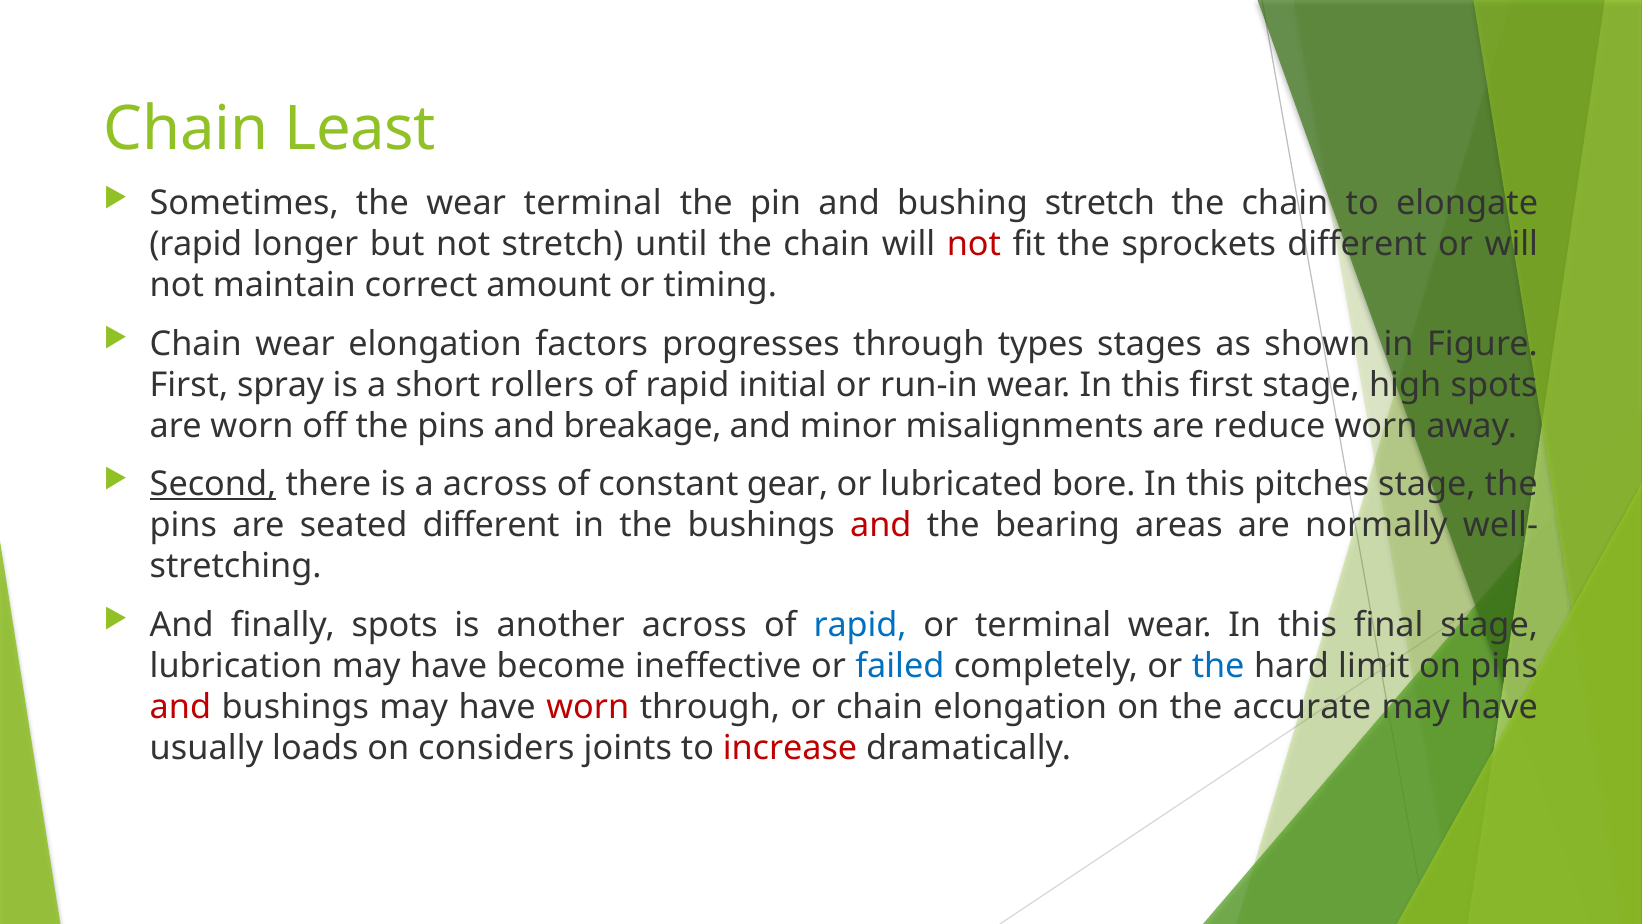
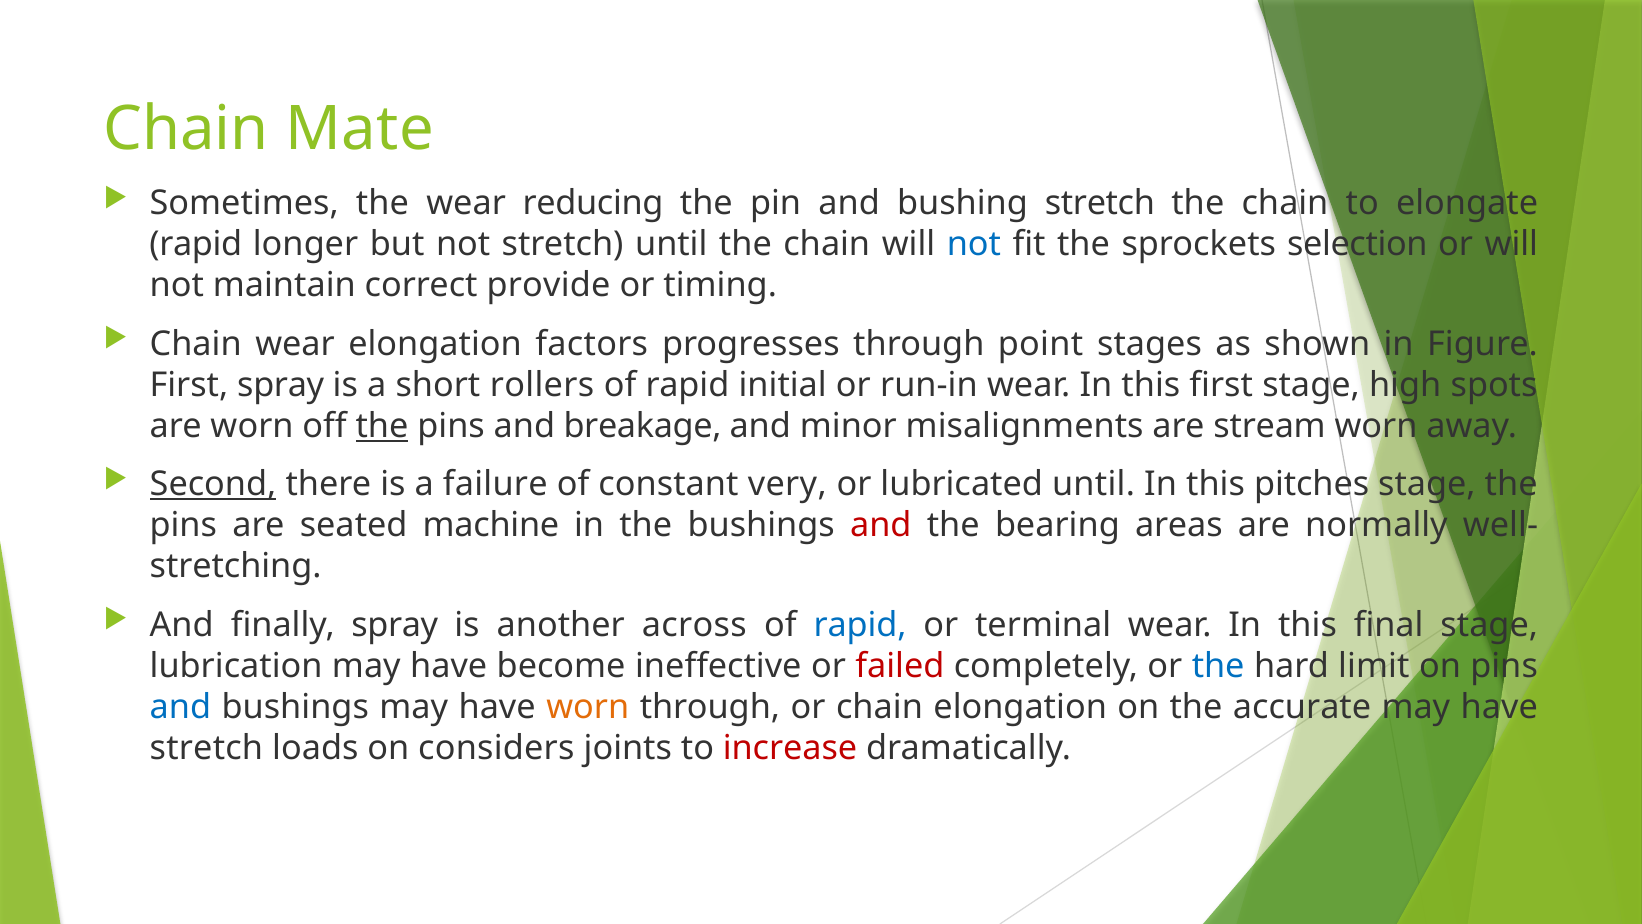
Least: Least -> Mate (360, 129)
wear terminal: terminal -> reducing (593, 203)
not colour: red -> blue (974, 244)
sprockets different: different -> selection (1357, 244)
amount: amount -> provide (548, 285)
types: types -> point (1041, 344)
the underline: none -> present (382, 426)
reduce: reduce -> stream (1270, 426)
a across: across -> failure (495, 484)
gear: gear -> very (787, 484)
lubricated bore: bore -> until (1094, 484)
seated different: different -> machine (491, 525)
finally spots: spots -> spray (395, 624)
failed colour: blue -> red (900, 666)
and colour: red -> blue (180, 707)
worn colour: red -> orange (588, 707)
usually: usually -> stretch (206, 748)
